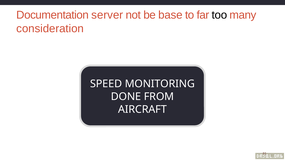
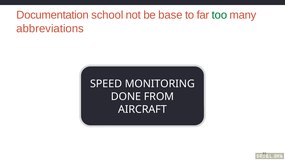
server: server -> school (107, 15)
too colour: black -> green (219, 15)
consideration: consideration -> abbreviations (50, 29)
